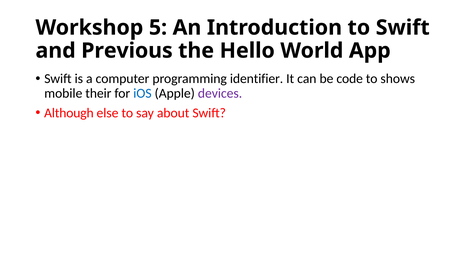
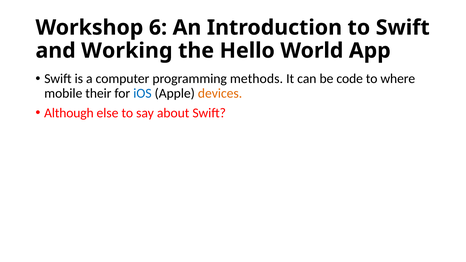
5: 5 -> 6 (158, 28)
Previous: Previous -> Working (127, 51)
identifier: identifier -> methods (256, 79)
shows: shows -> where (398, 79)
devices colour: purple -> orange (220, 93)
